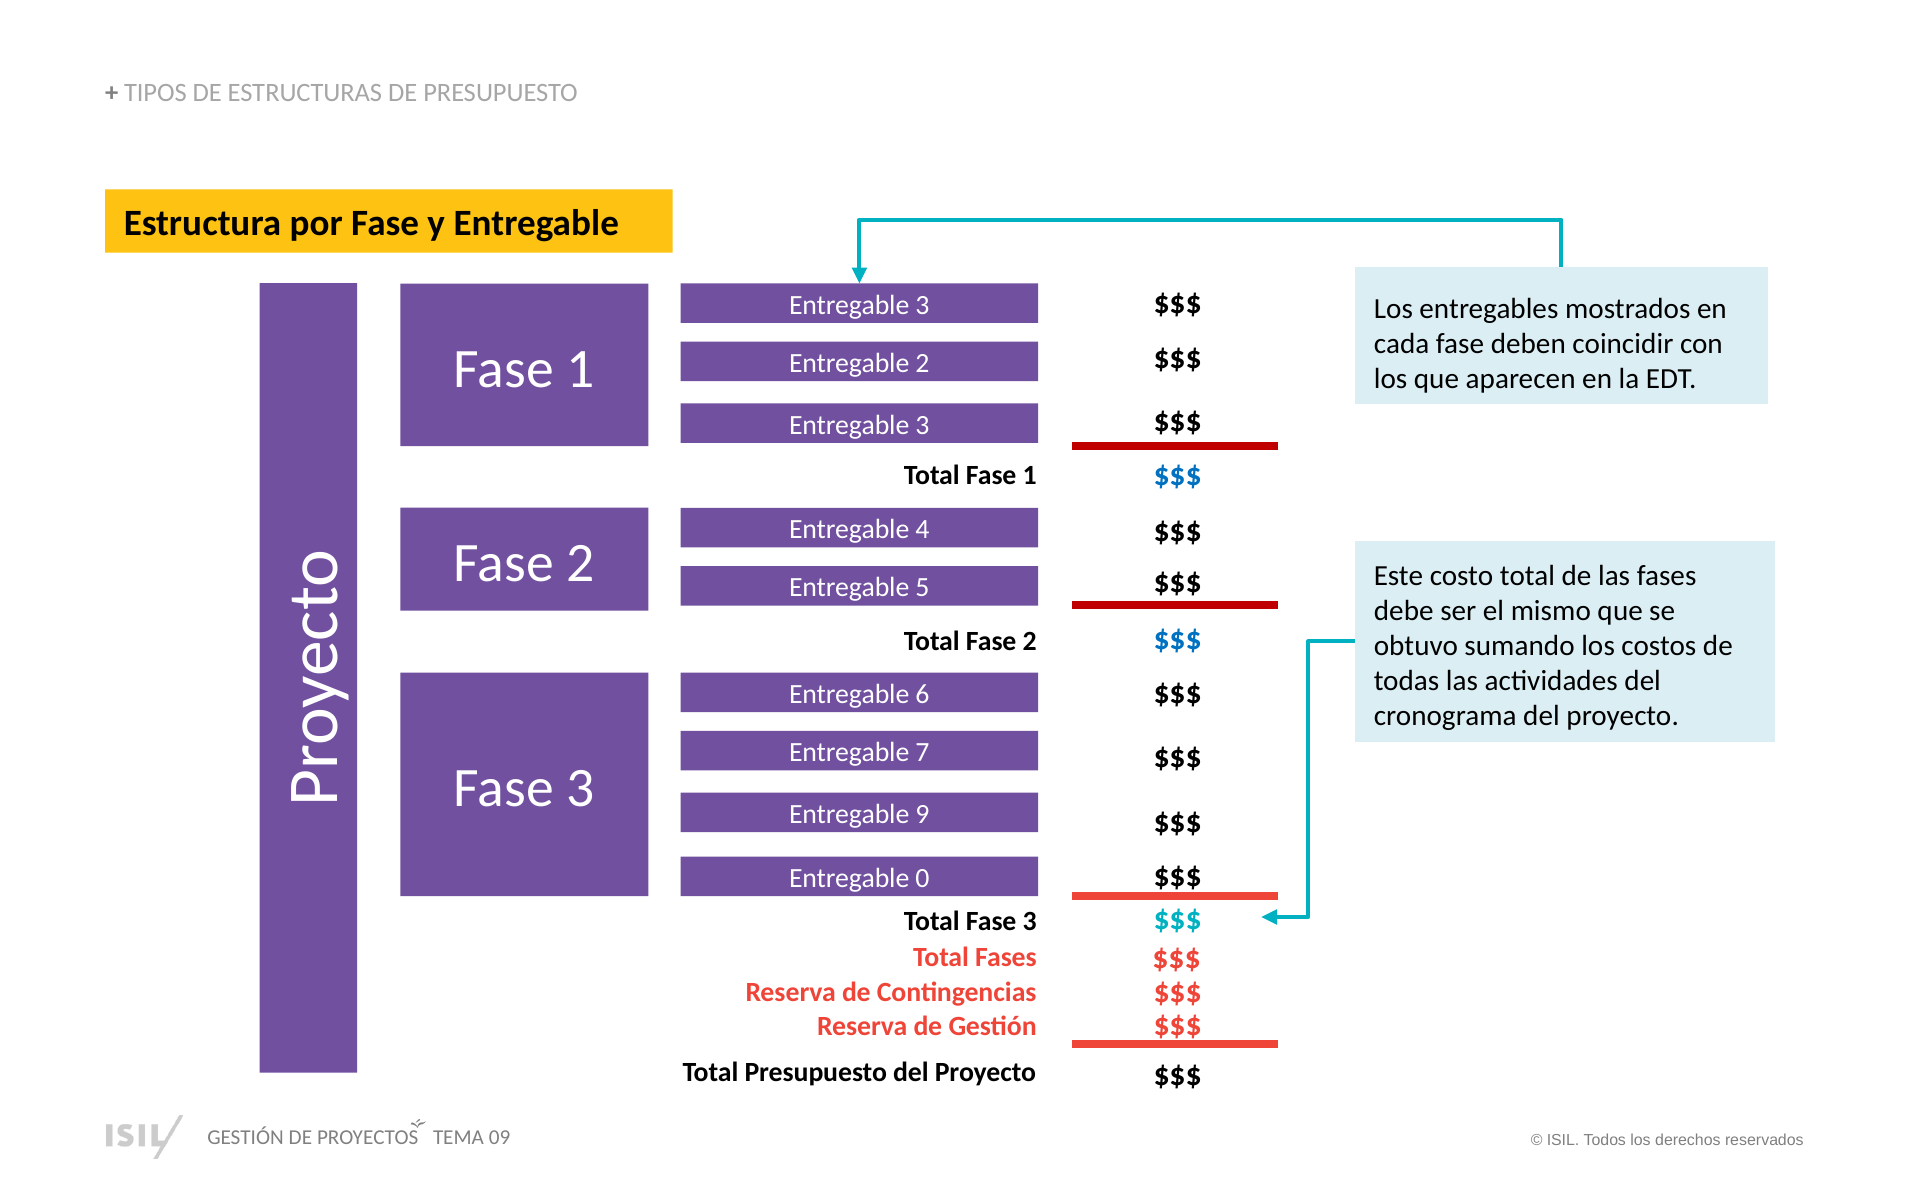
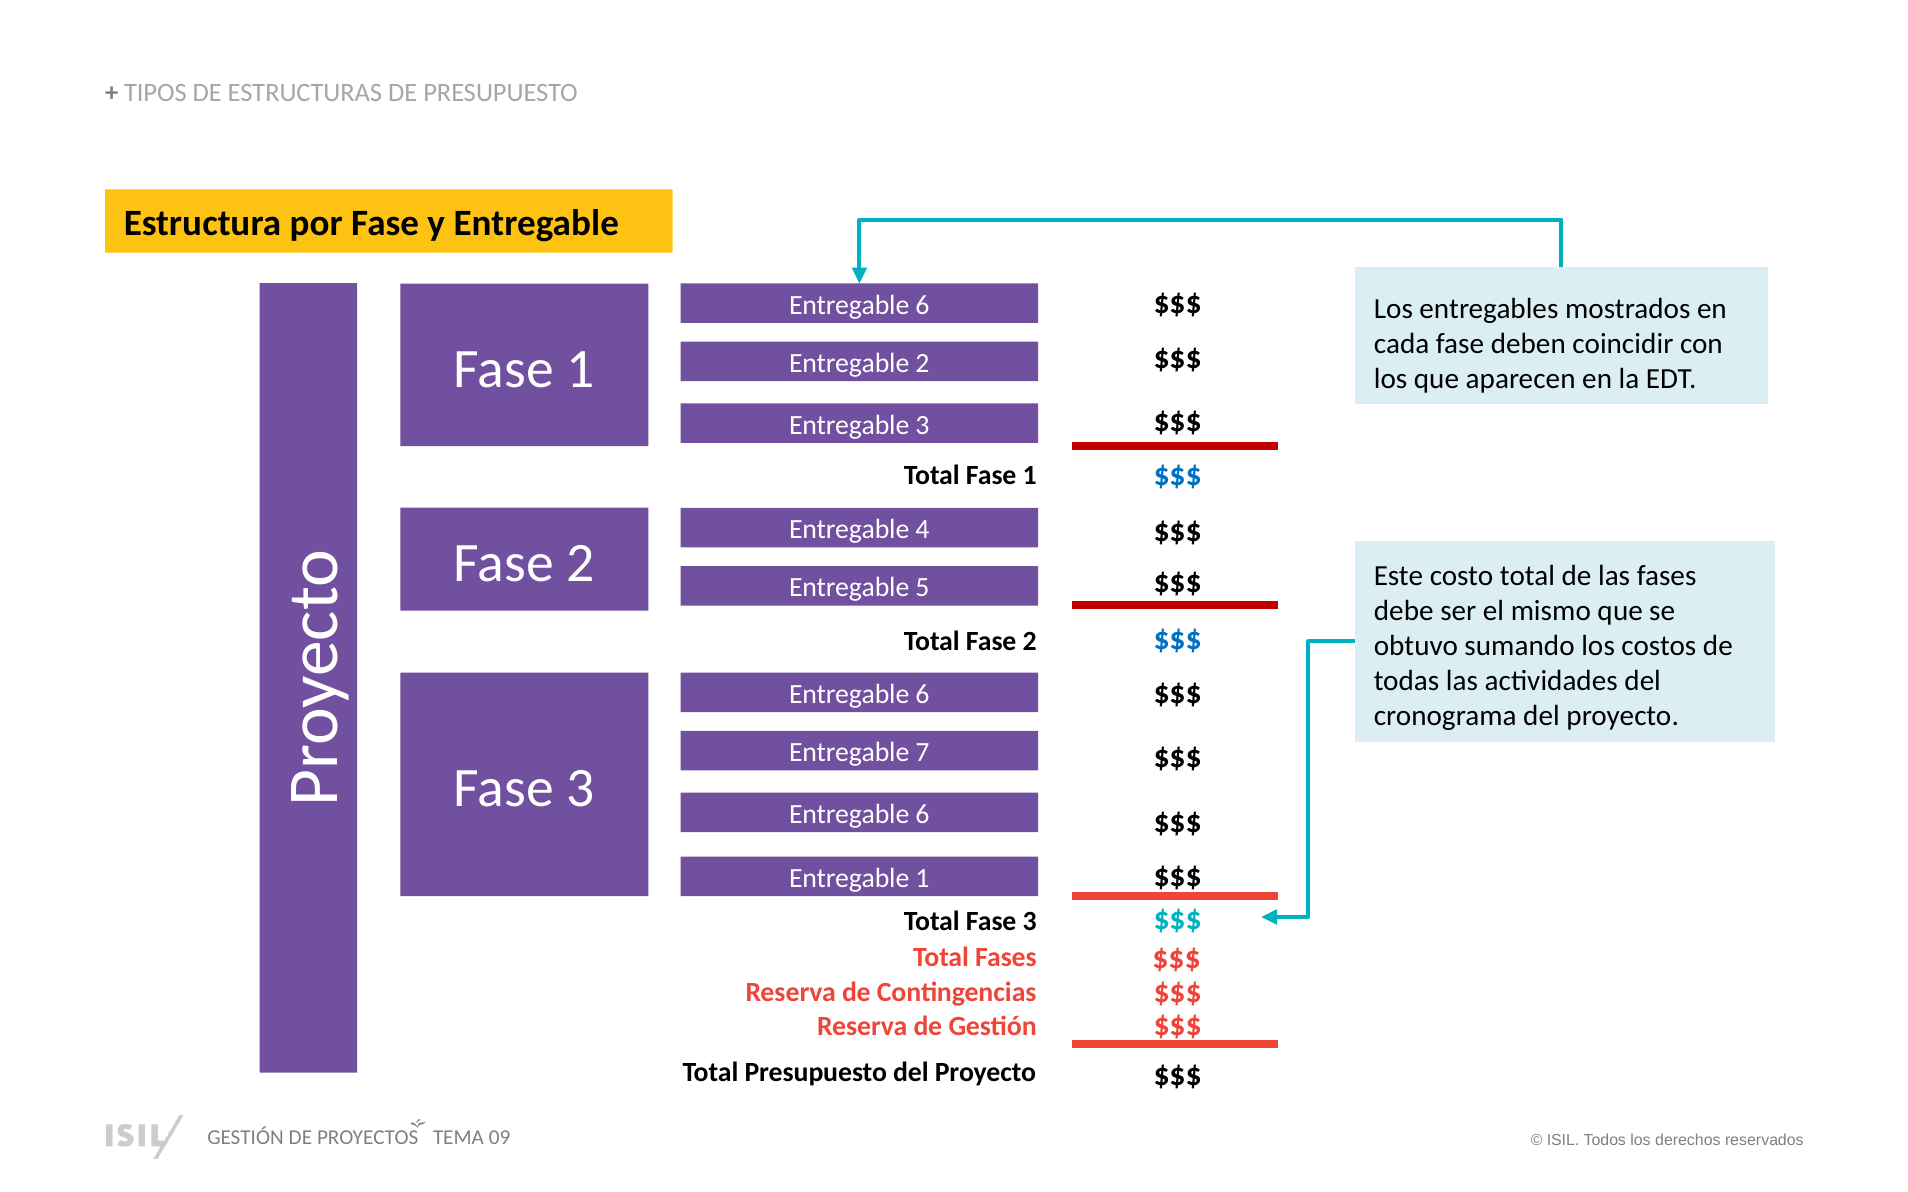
3: 3 -> 6 (923, 305)
9: 9 -> 6 (923, 815)
Entregable 0: 0 -> 1 (923, 879)
